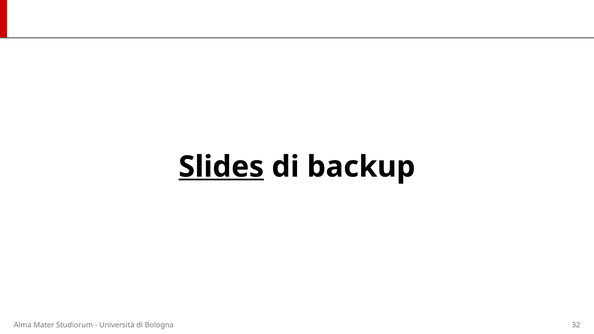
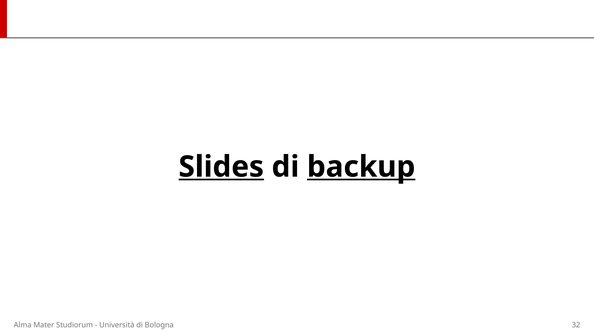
backup underline: none -> present (361, 167)
